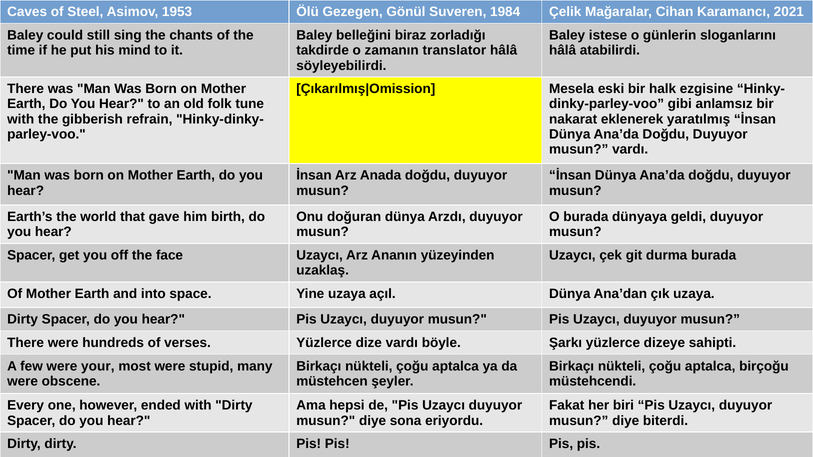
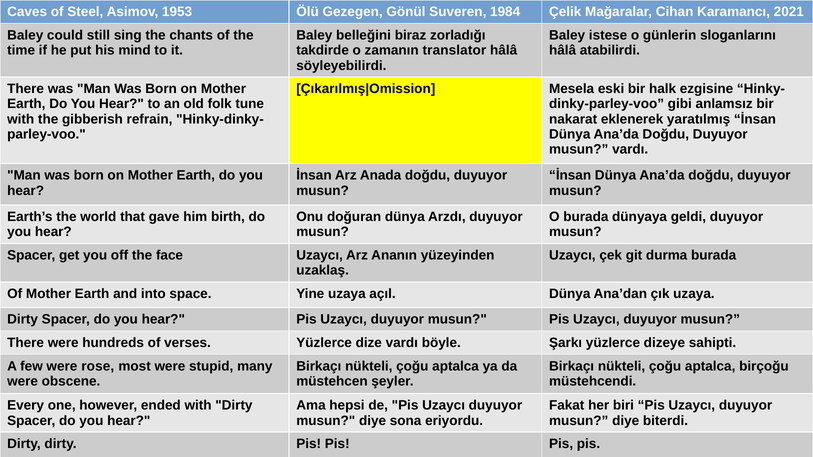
your: your -> rose (98, 366)
